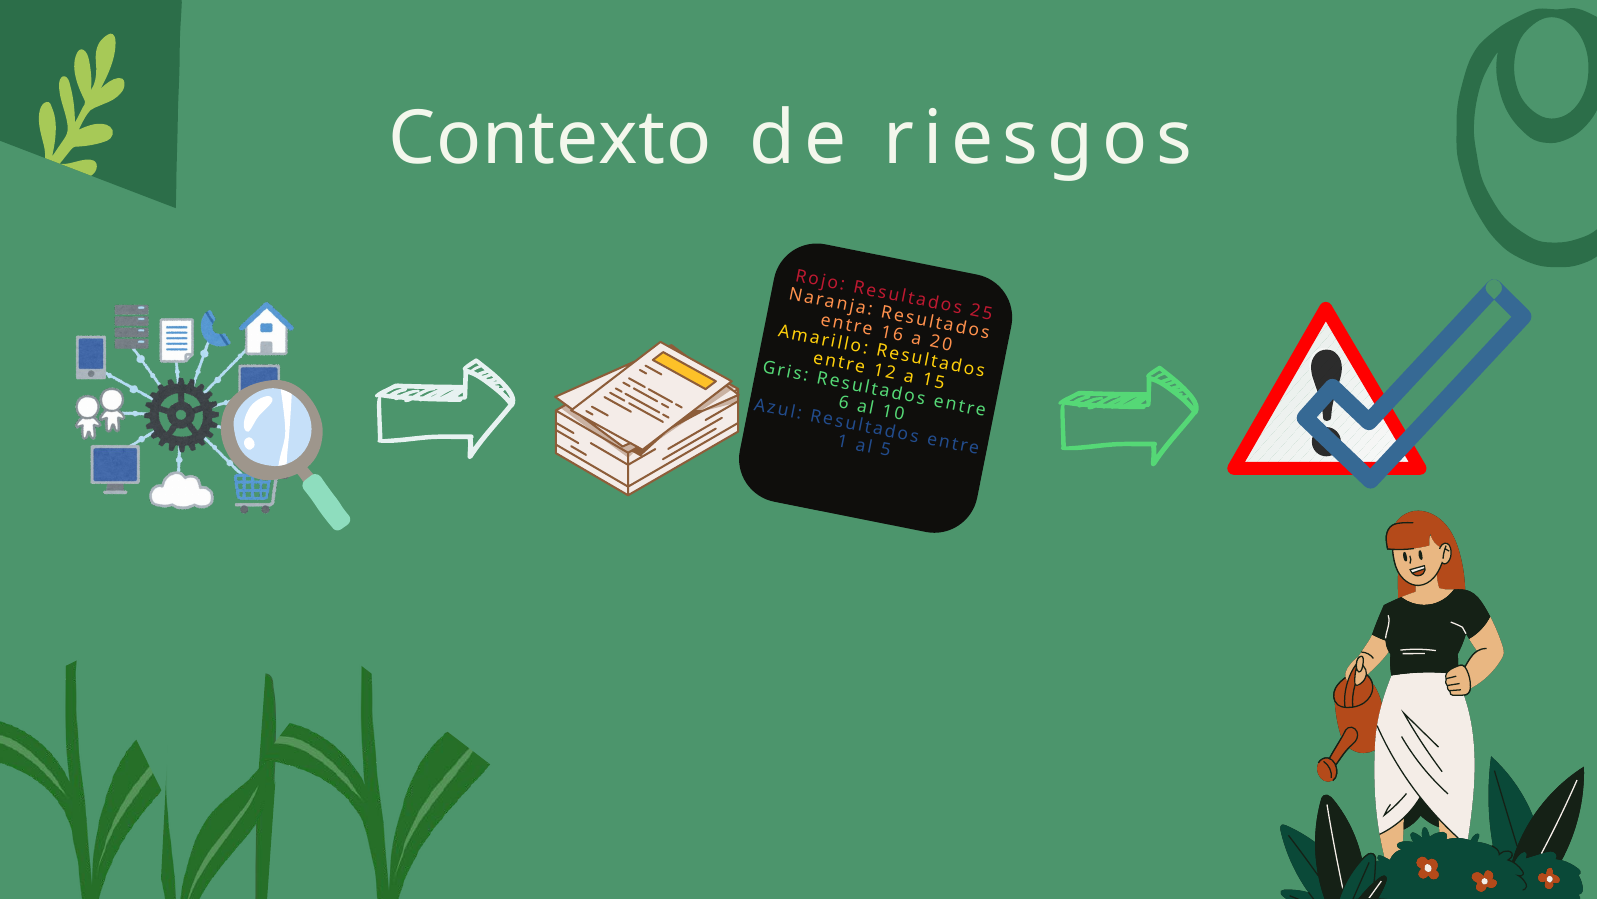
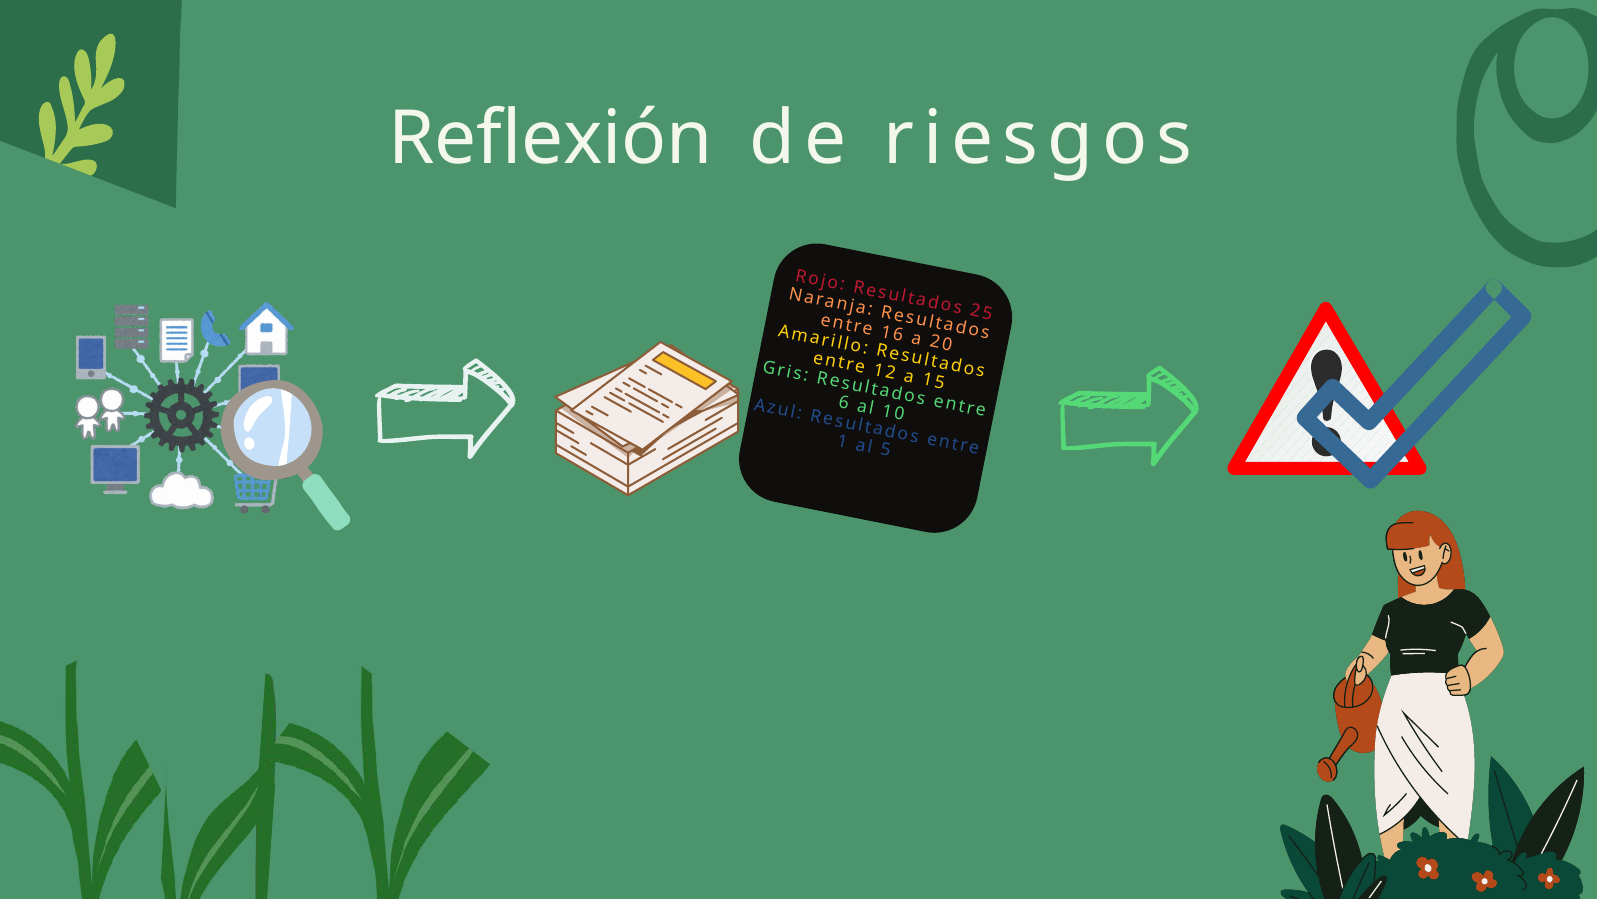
Contexto: Contexto -> Reflexión (551, 138)
